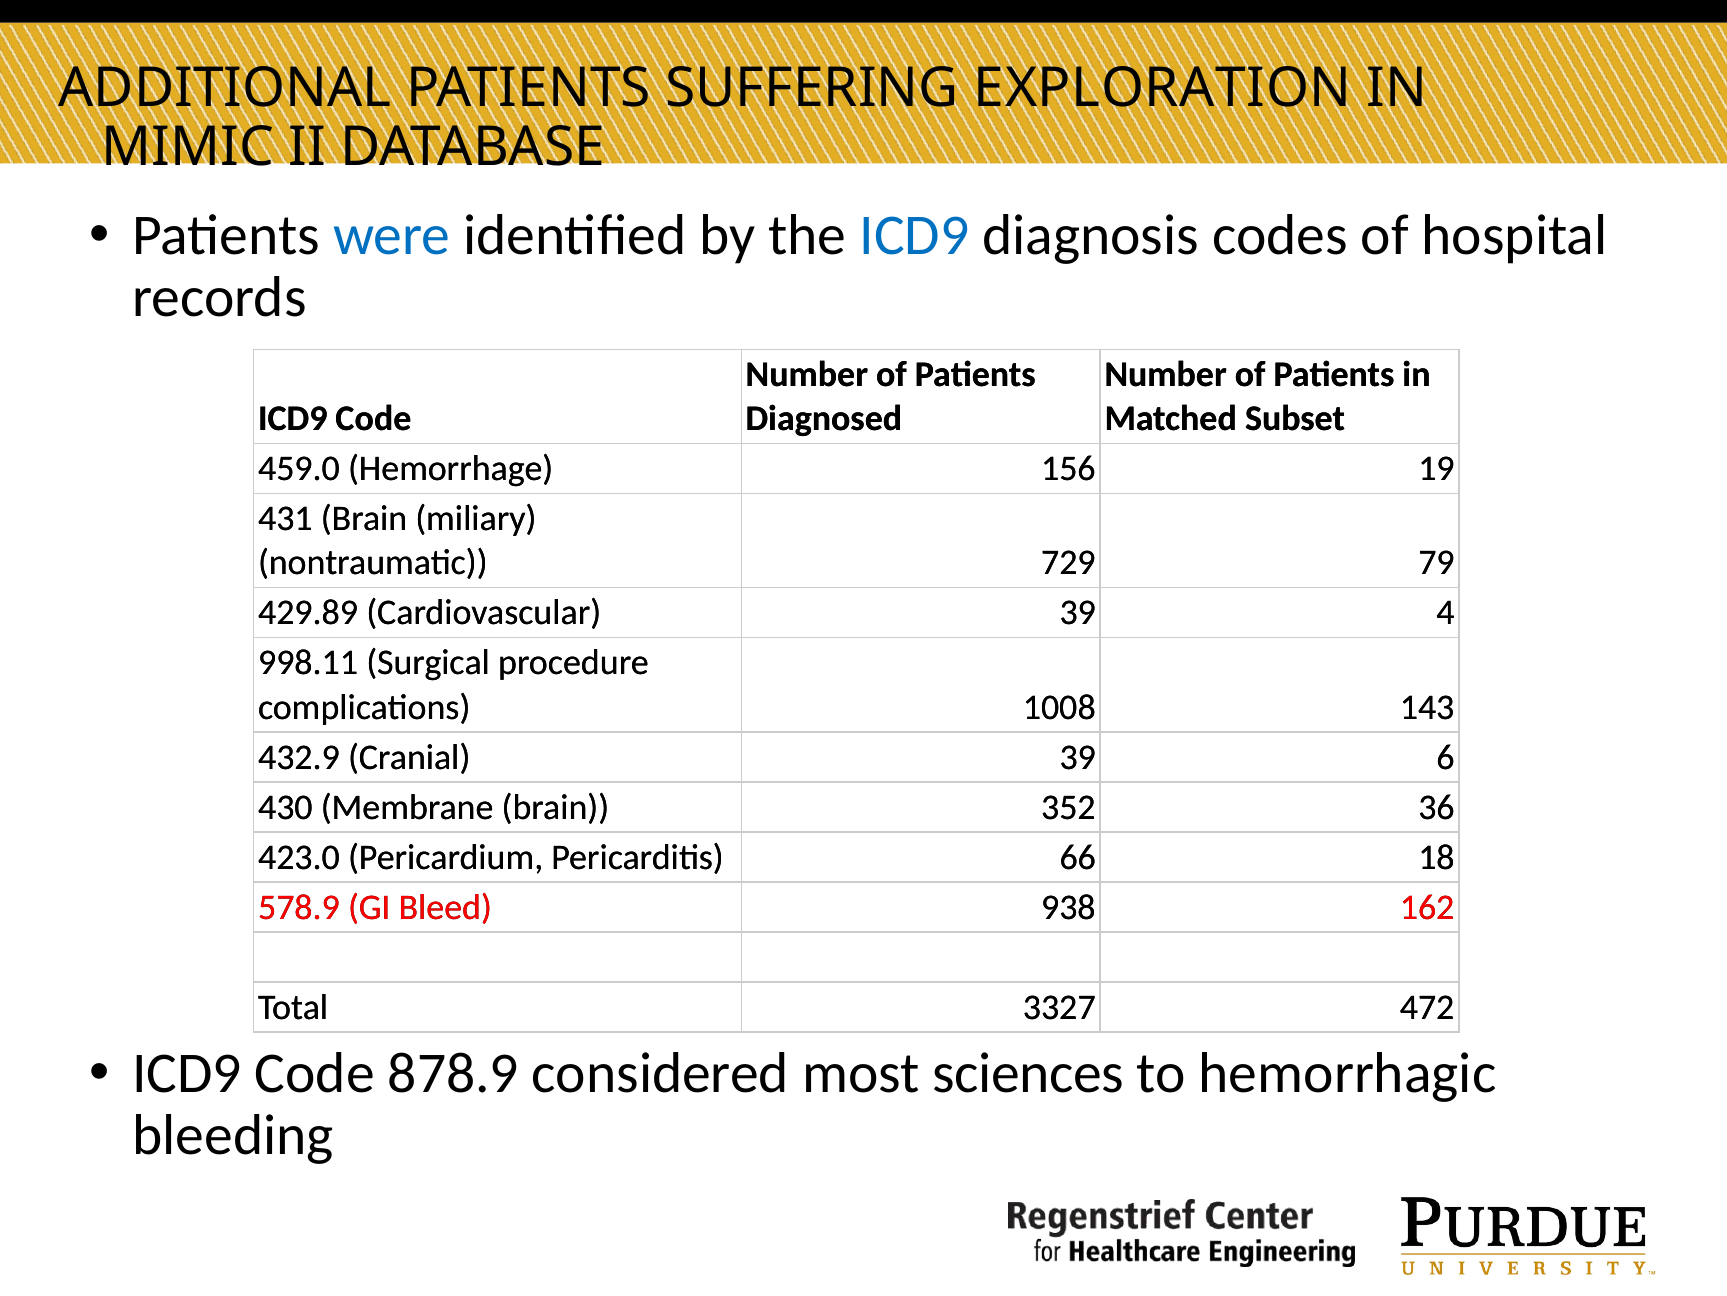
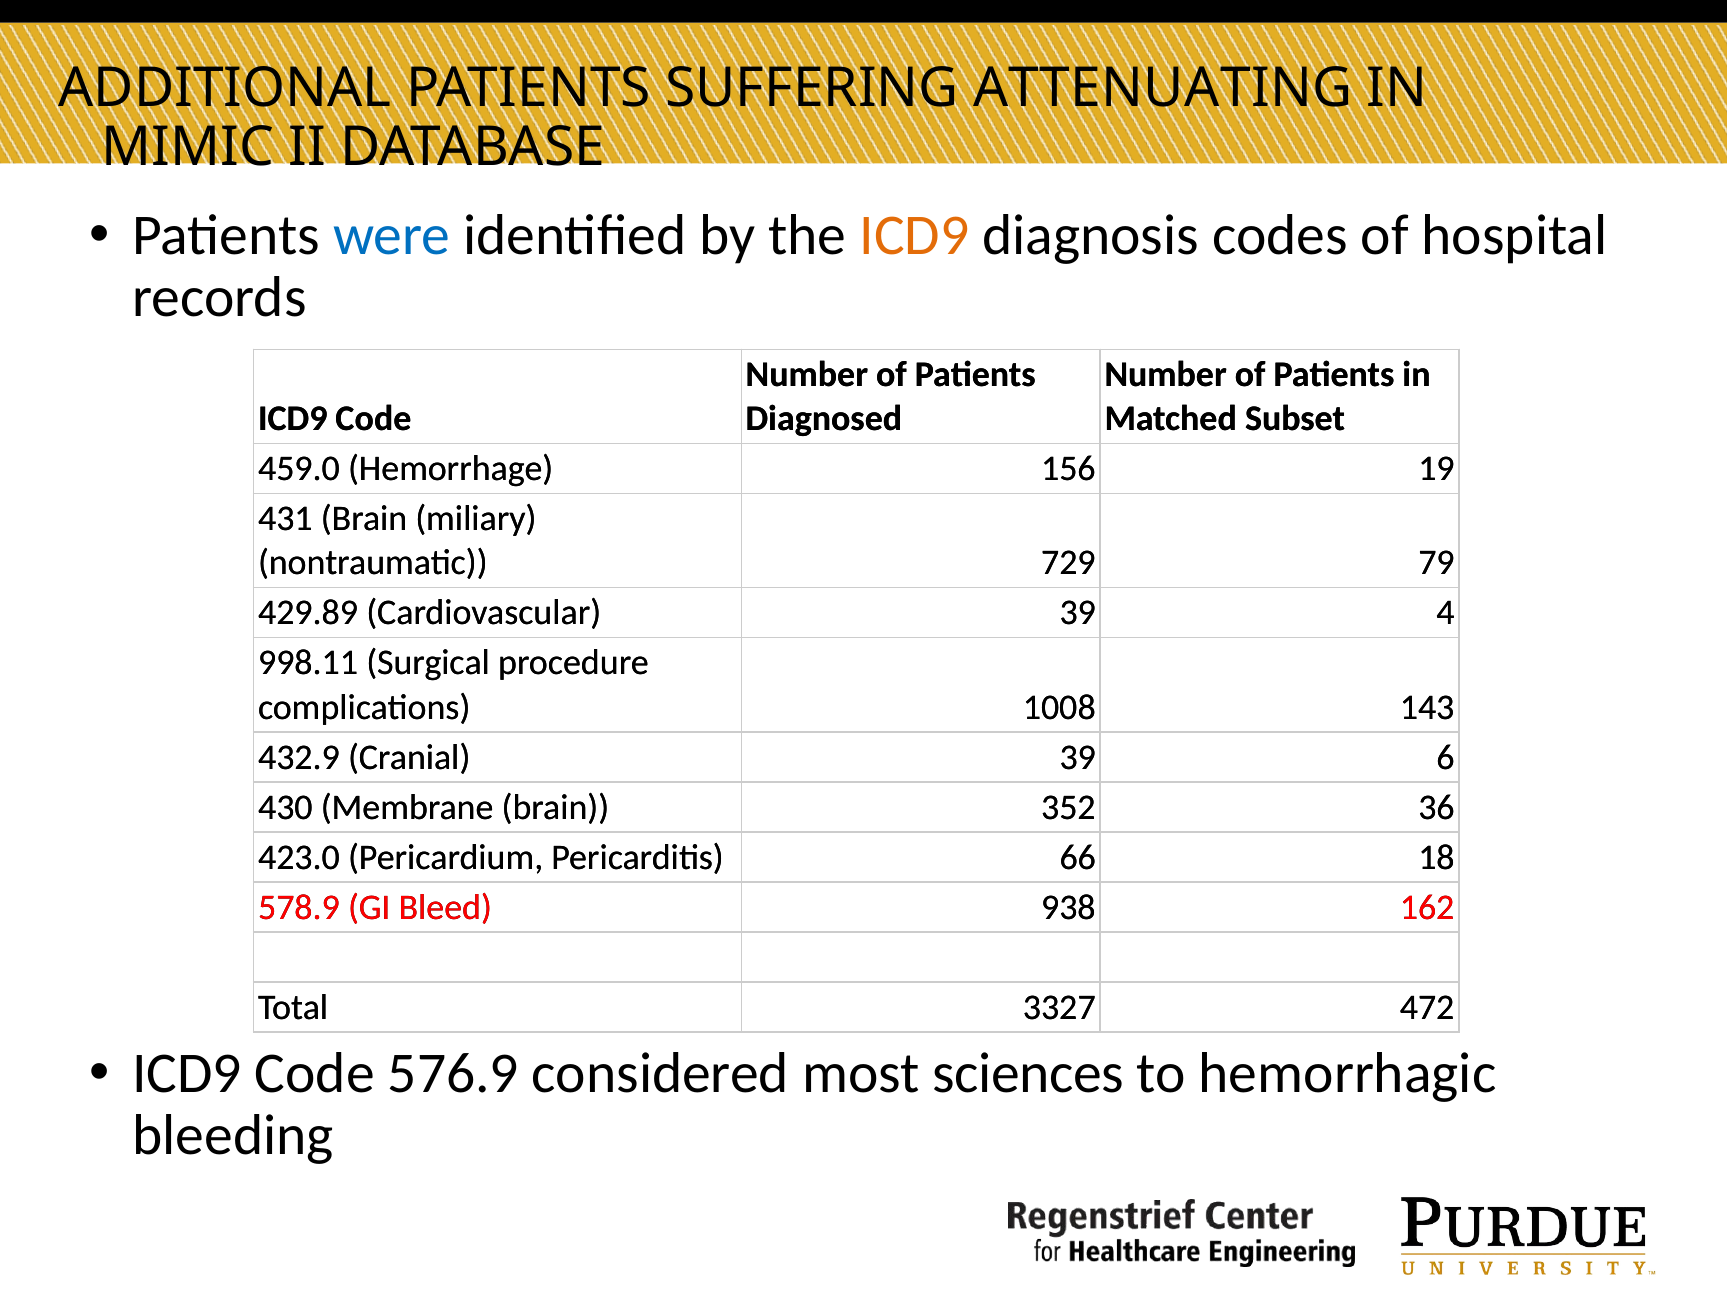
EXPLORATION: EXPLORATION -> ATTENUATING (1163, 88)
ICD9 colour: blue -> orange (914, 235)
878.9: 878.9 -> 576.9 (453, 1073)
